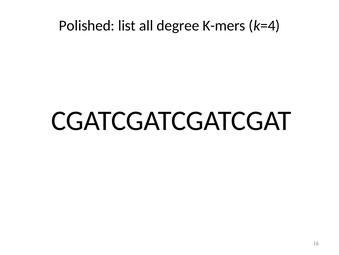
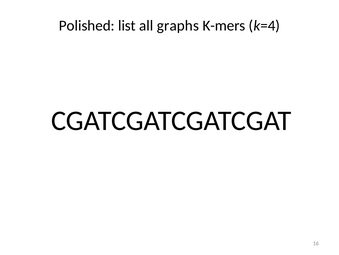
degree: degree -> graphs (178, 26)
